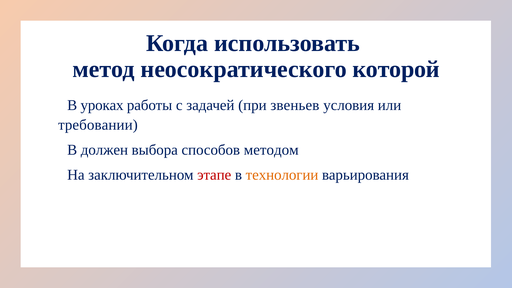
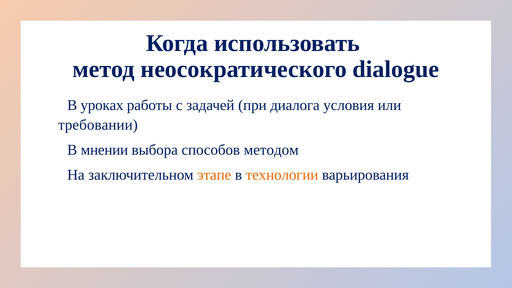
которой: которой -> dialogue (396, 69)
звеньев: звеньев -> диалога (295, 105)
должен: должен -> мнении (104, 150)
этапе colour: red -> orange (214, 175)
